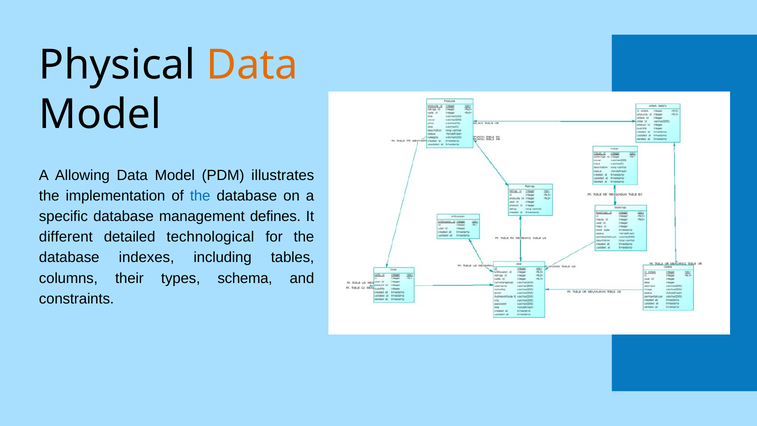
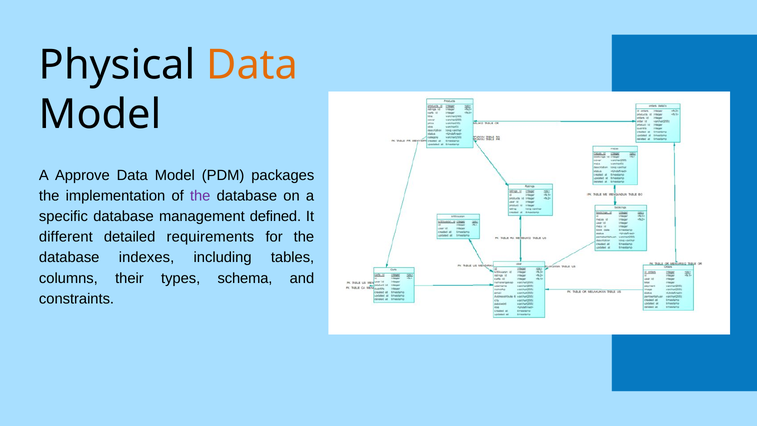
Allowing: Allowing -> Approve (82, 175)
illustrates: illustrates -> packages (283, 175)
the colour: blue -> purple (200, 196)
defines: defines -> defined (275, 216)
technological: technological -> requirements (210, 237)
